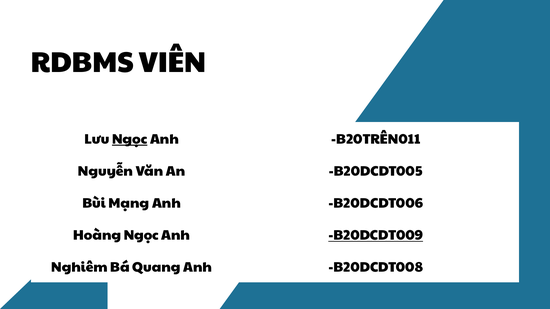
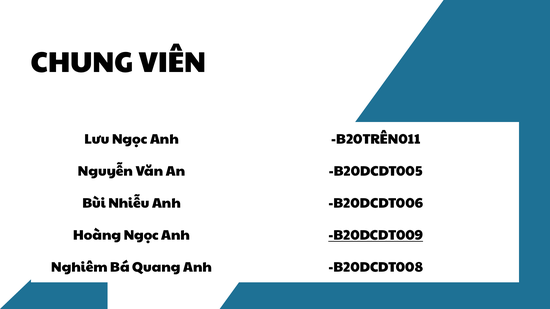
RDBMS: RDBMS -> CHUNG (82, 63)
Ngọc underline: present -> none (130, 139)
Mạng: Mạng -> Nhiễu (129, 204)
